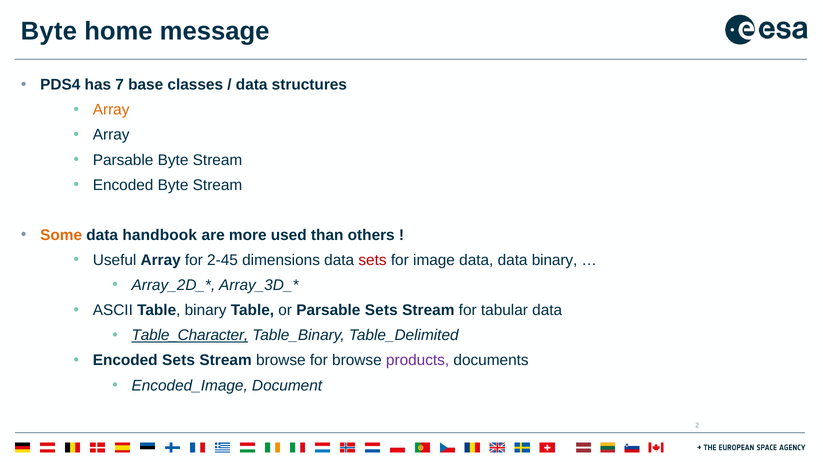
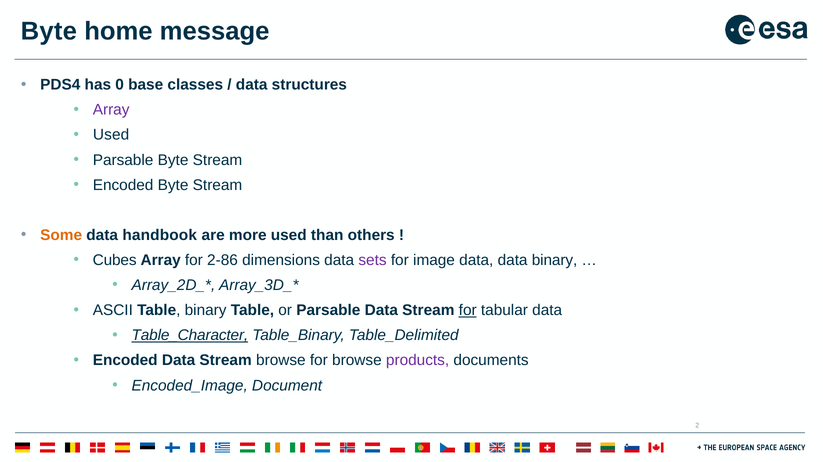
7: 7 -> 0 (120, 85)
Array colour: orange -> purple (111, 110)
Array: Array -> Used (111, 135)
Useful: Useful -> Cubes (115, 260)
2-45: 2-45 -> 2-86 (223, 260)
sets colour: red -> purple (373, 260)
Parsable Sets: Sets -> Data (381, 310)
for underline: none -> present (468, 310)
Encoded Sets: Sets -> Data (179, 360)
